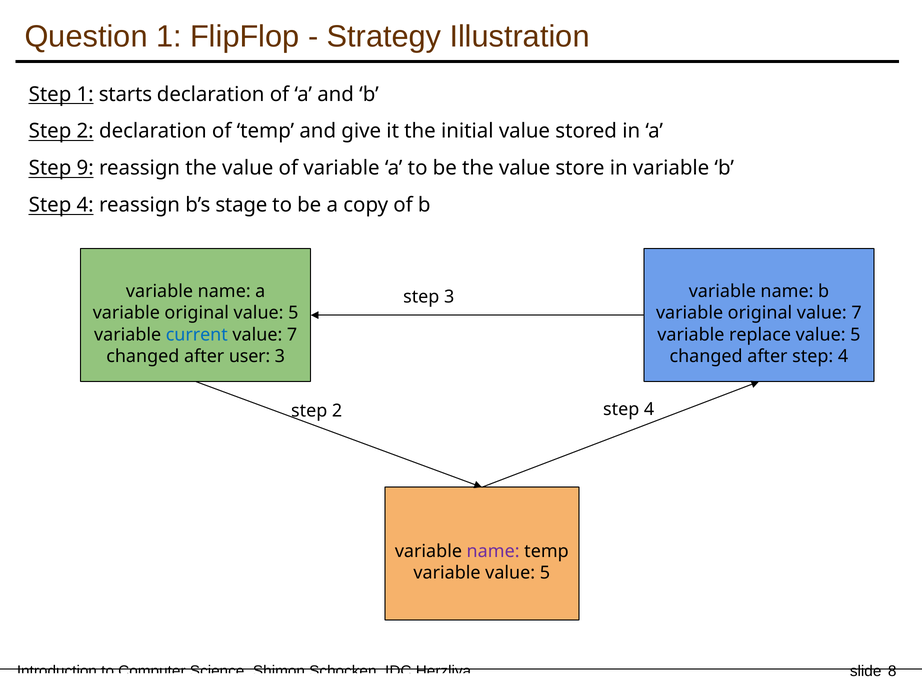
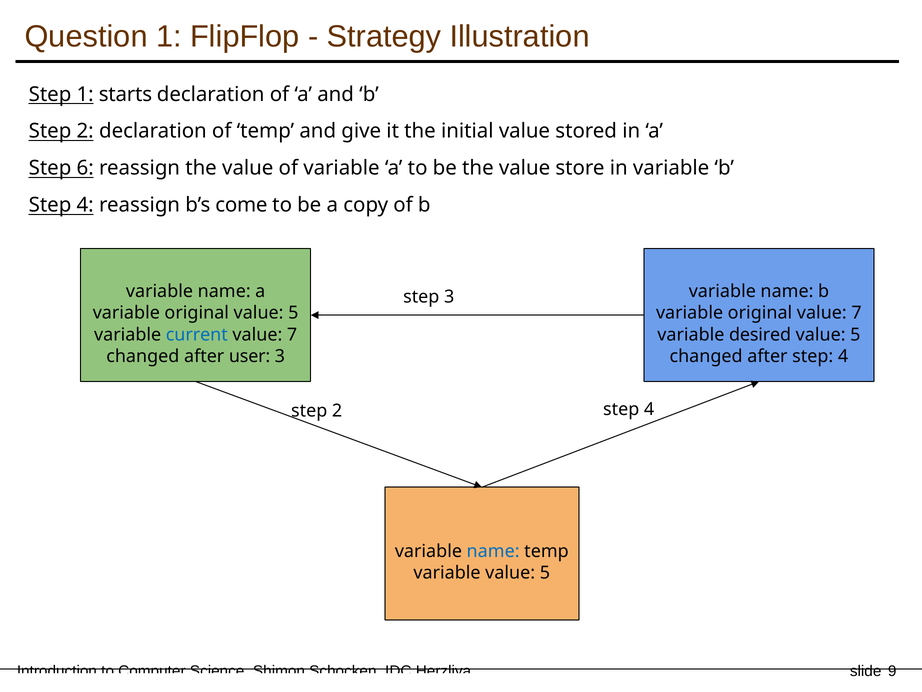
9: 9 -> 6 (85, 168)
stage: stage -> come (241, 205)
replace: replace -> desired (760, 334)
name colour: purple -> blue (493, 551)
8: 8 -> 9 (892, 671)
